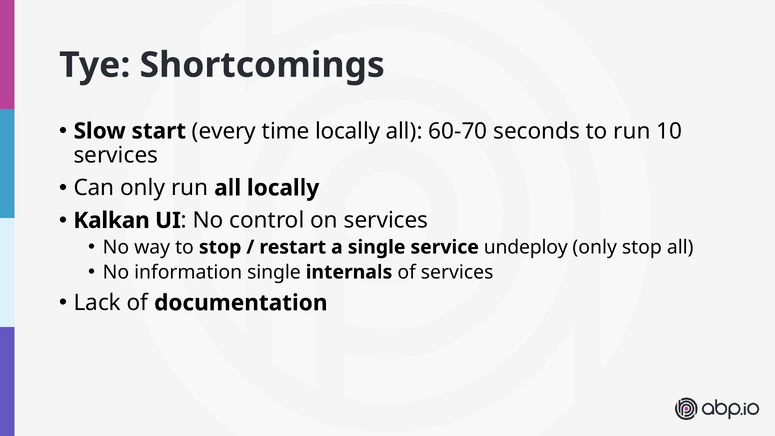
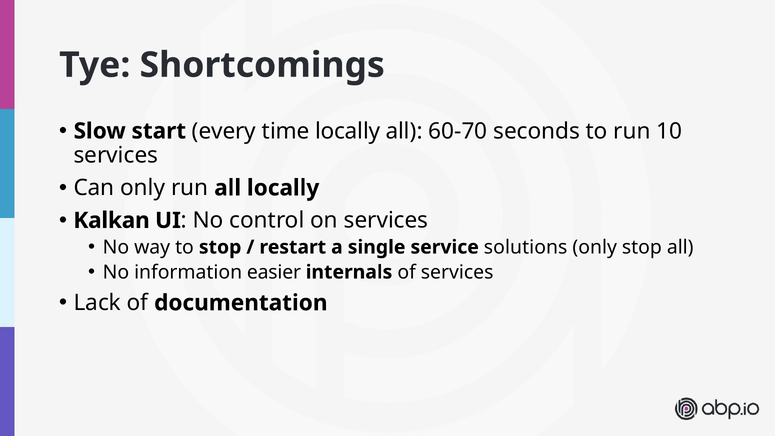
undeploy: undeploy -> solutions (526, 247)
information single: single -> easier (274, 272)
